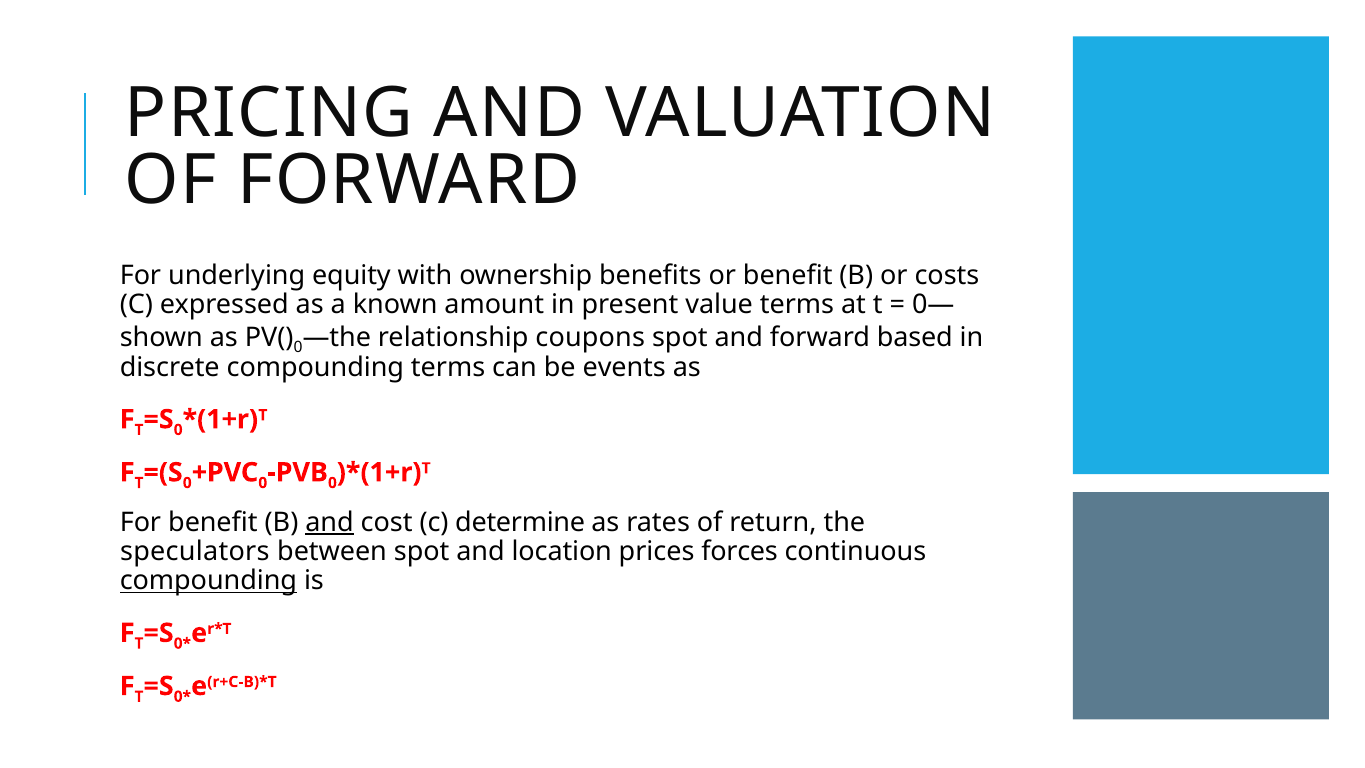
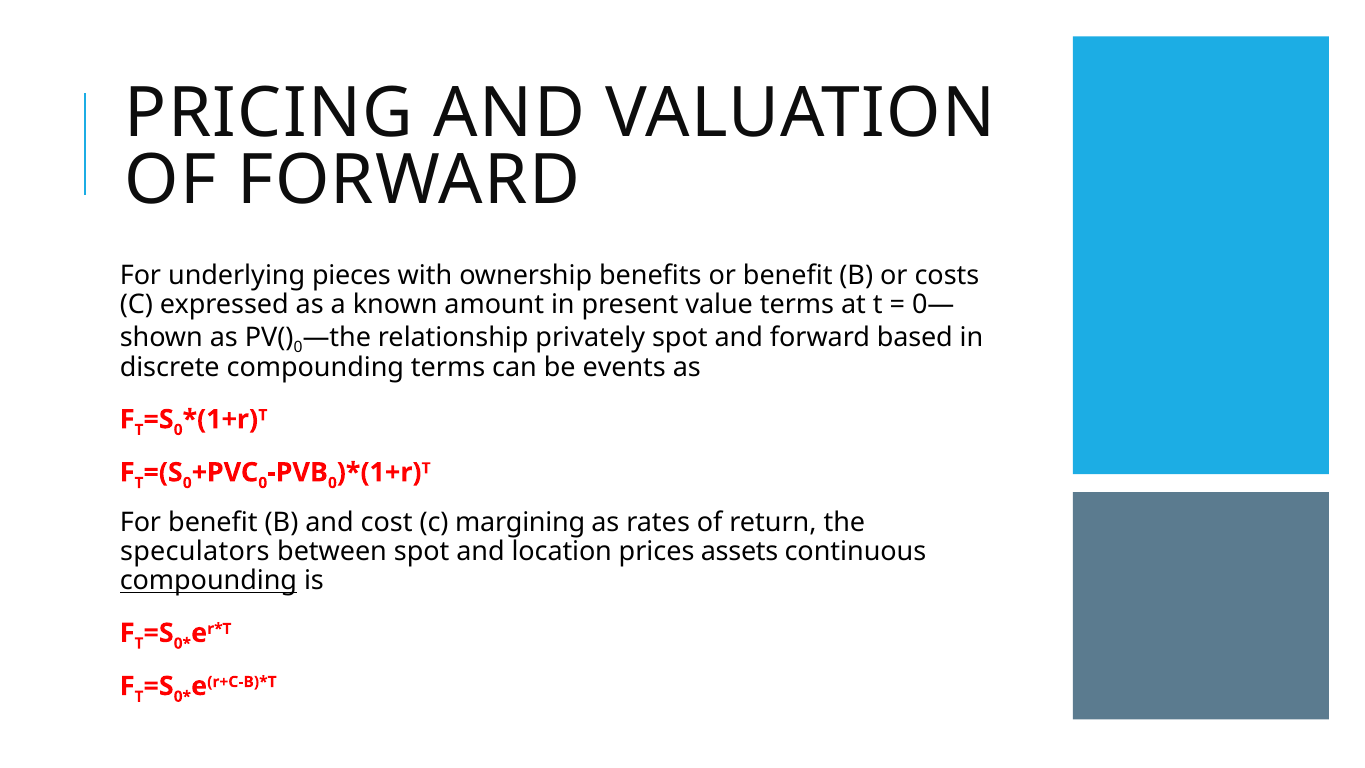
equity: equity -> pieces (351, 275)
coupons: coupons -> privately (590, 337)
and underline: present -> none (329, 522)
determine: determine -> margining (520, 522)
forces: forces -> assets (740, 551)
